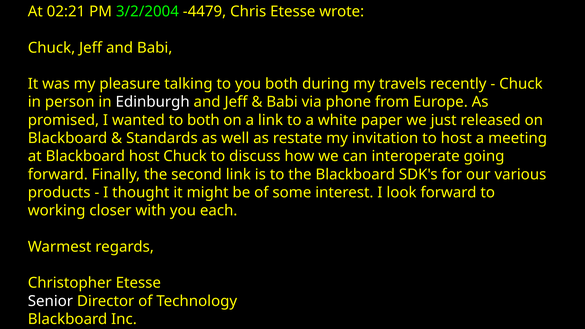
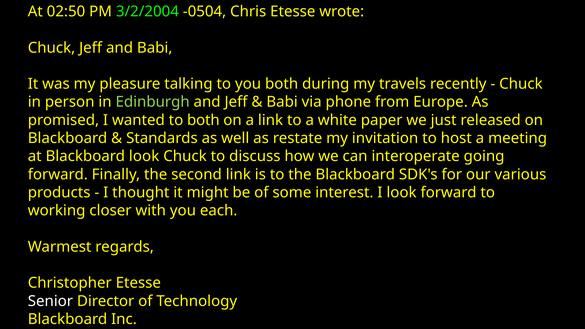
02:21: 02:21 -> 02:50 (66, 12)
-4479: -4479 -> -0504 (205, 12)
Edinburgh colour: white -> light green (153, 102)
Blackboard host: host -> look (144, 156)
